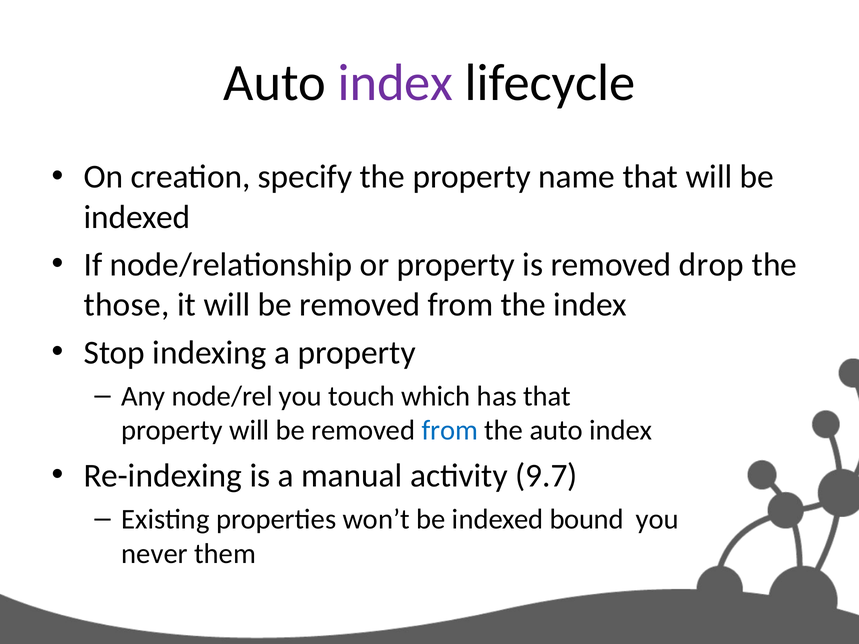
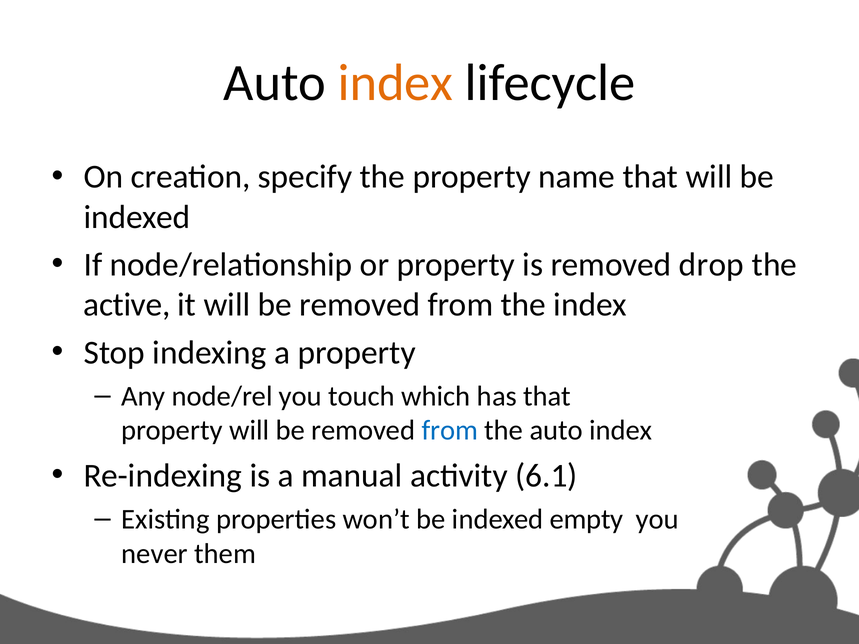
index colour: purple -> orange (395, 83)
those: those -> active (127, 305)
9.7: 9.7 -> 6.1 (546, 476)
bound: bound -> empty (587, 520)
